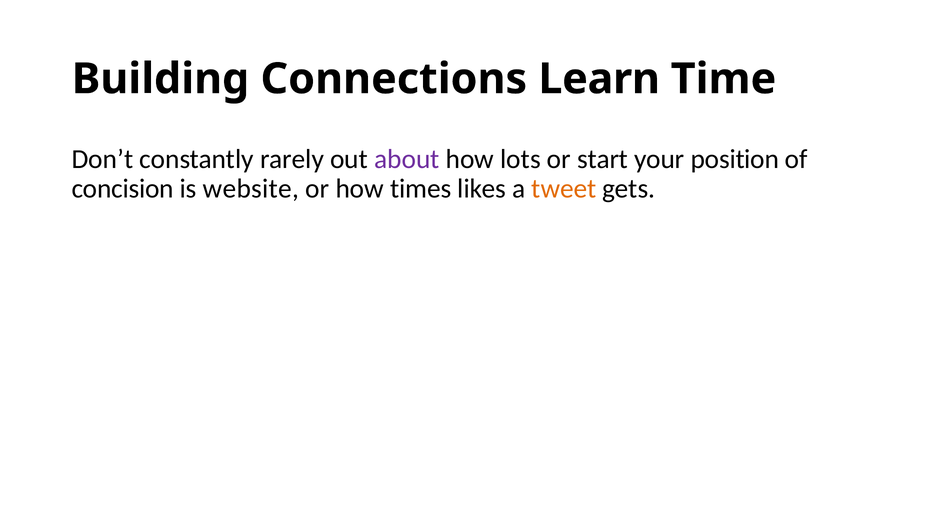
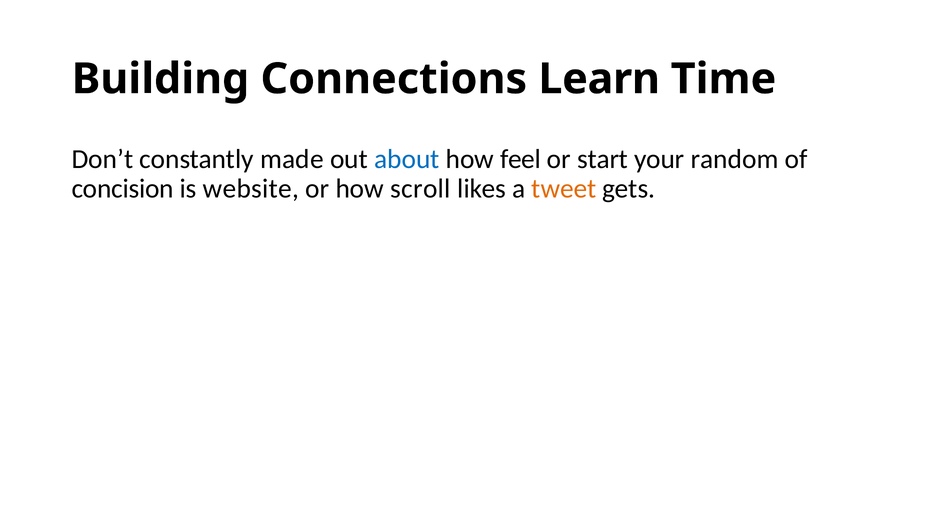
rarely: rarely -> made (292, 159)
about colour: purple -> blue (407, 159)
lots: lots -> feel (521, 159)
position: position -> random (735, 159)
times: times -> scroll (421, 189)
